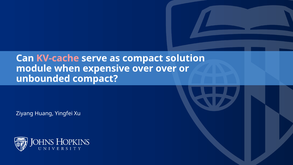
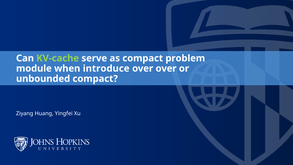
KV-cache colour: pink -> light green (58, 58)
solution: solution -> problem (185, 58)
expensive: expensive -> introduce (106, 68)
